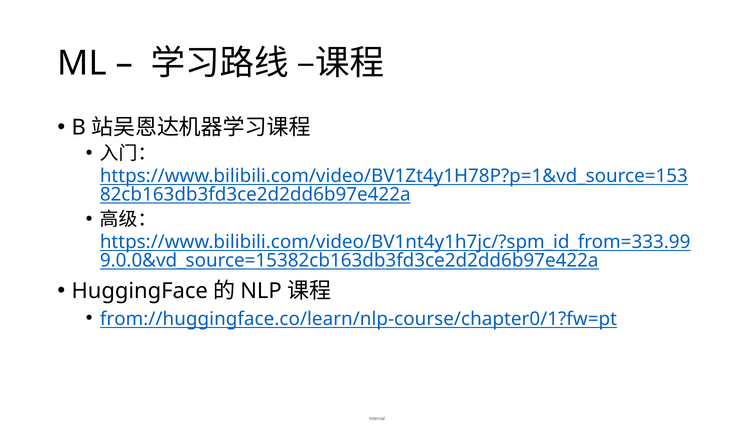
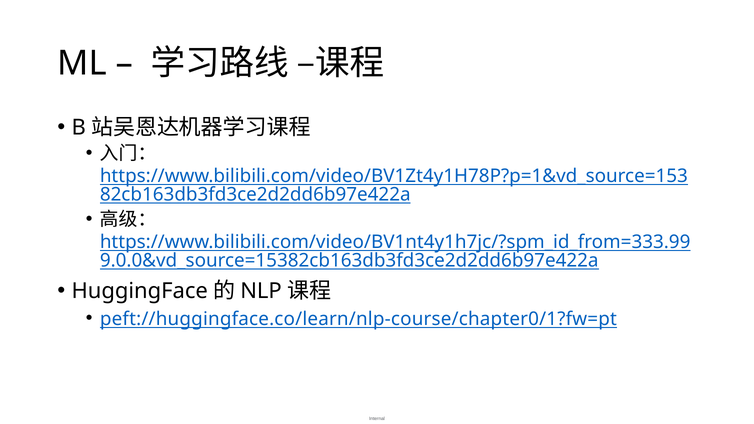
from://huggingface.co/learn/nlp-course/chapter0/1?fw=pt: from://huggingface.co/learn/nlp-course/chapter0/1?fw=pt -> peft://huggingface.co/learn/nlp-course/chapter0/1?fw=pt (358, 319)
